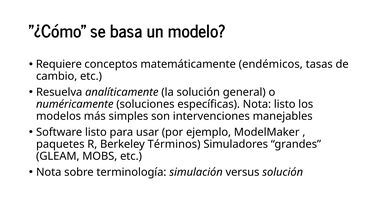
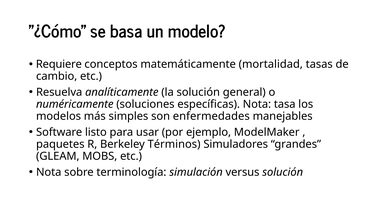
endémicos: endémicos -> mortalidad (271, 64)
Nota listo: listo -> tasa (285, 104)
intervenciones: intervenciones -> enfermedades (211, 116)
